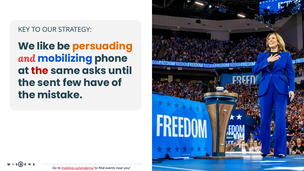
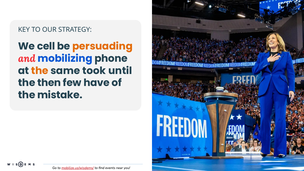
like: like -> cell (46, 46)
the colour: red -> orange (40, 71)
asks: asks -> took (94, 71)
sent: sent -> then (49, 83)
